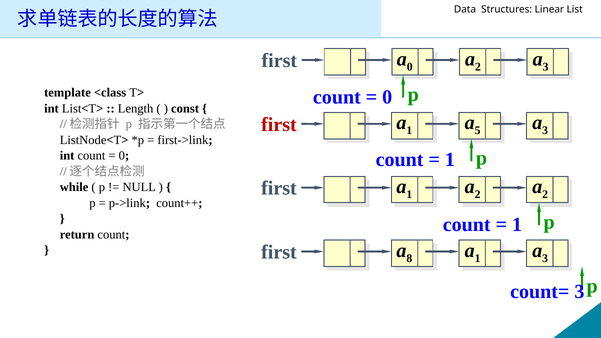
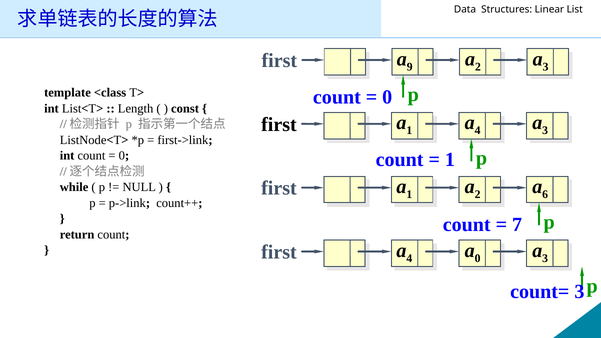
0: 0 -> 9 (410, 67)
5: 5 -> 4 (478, 131)
first colour: red -> black (279, 124)
2: 2 -> 6 (545, 194)
1: 1 -> 7 (517, 225)
8: 8 -> 4 (409, 258)
1: 1 -> 0 (478, 258)
